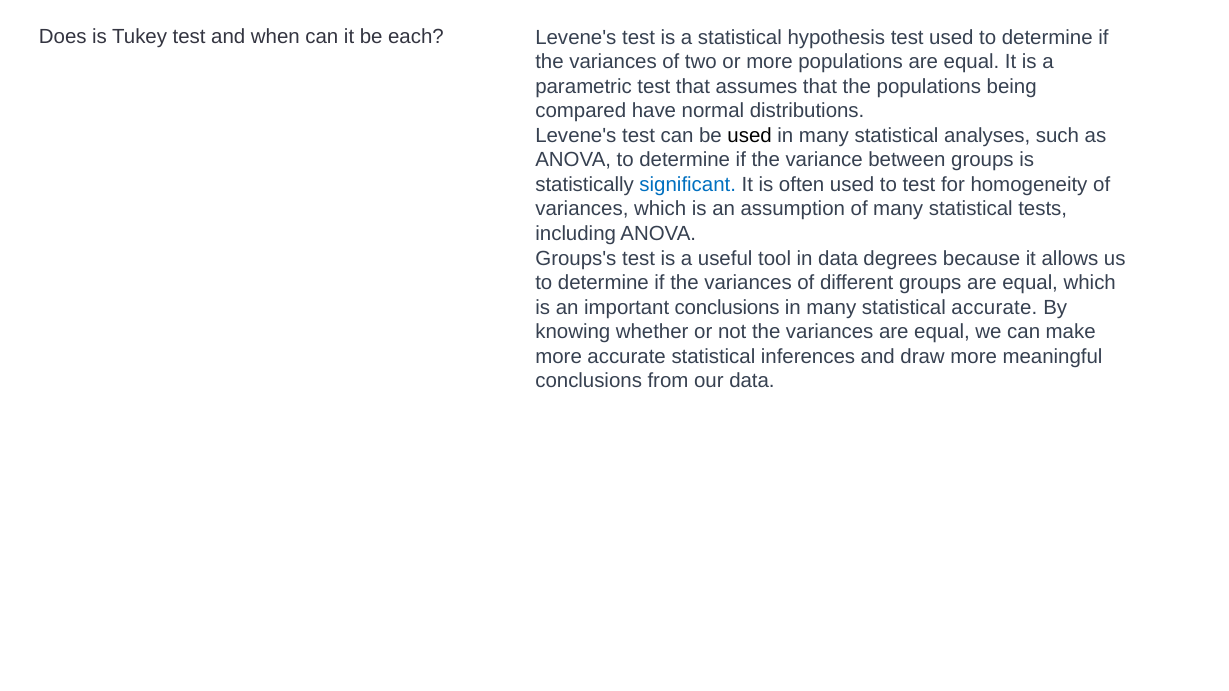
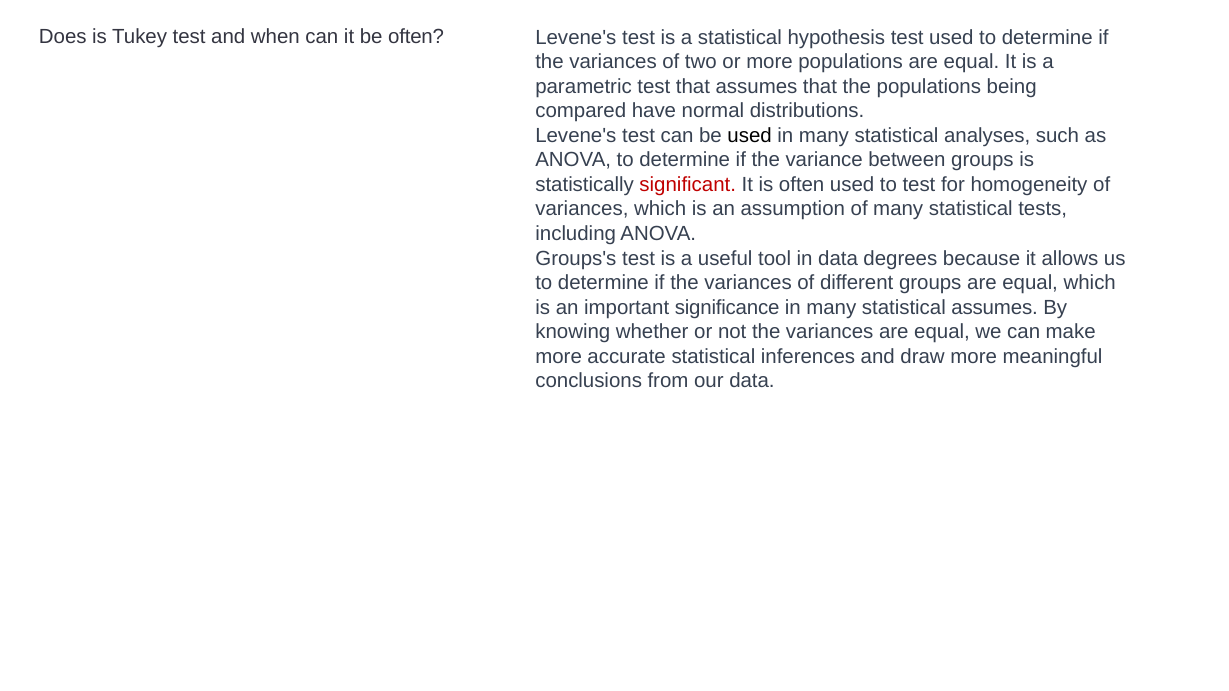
be each: each -> often (416, 37)
significant colour: blue -> red (688, 185)
important conclusions: conclusions -> significance (727, 308)
statistical accurate: accurate -> assumes (995, 308)
